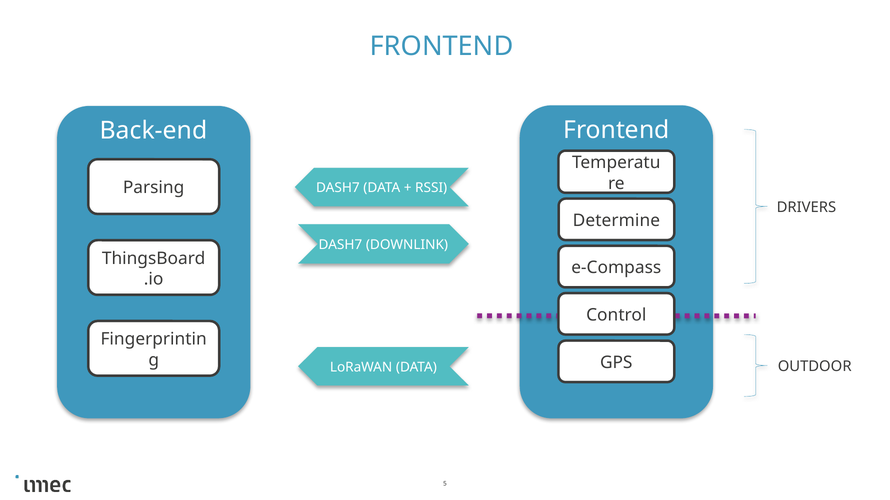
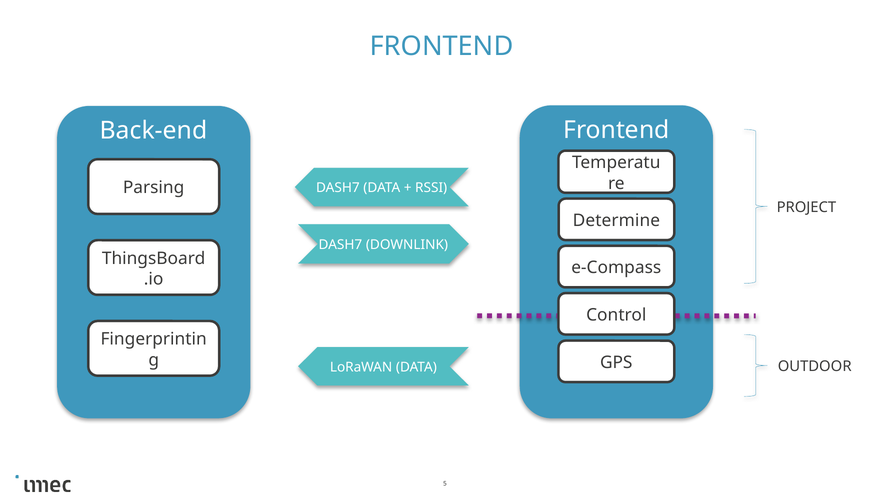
DRIVERS: DRIVERS -> PROJECT (806, 207)
